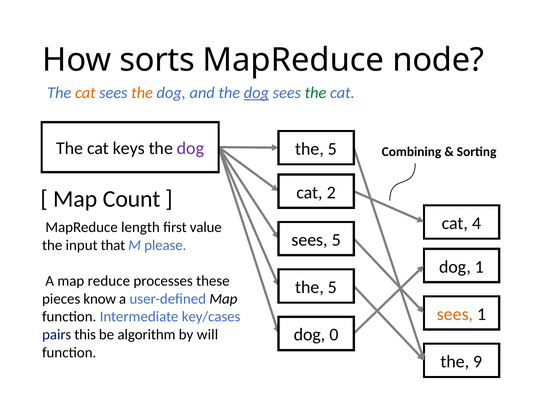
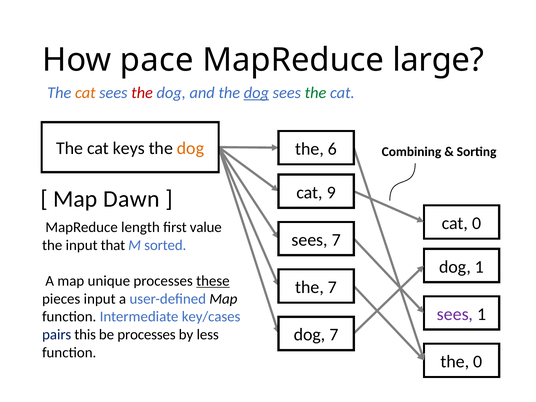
sorts: sorts -> pace (157, 60)
node: node -> large (438, 60)
the colour: orange -> red (142, 93)
dog colour: purple -> orange (191, 148)
5: 5 -> 6 (332, 149)
2: 2 -> 9 (331, 192)
Count: Count -> Dawn (131, 199)
cat 4: 4 -> 0 (477, 223)
sees 5: 5 -> 7 (336, 240)
please: please -> sorted (165, 245)
reduce: reduce -> unique (109, 281)
these underline: none -> present (213, 281)
5: 5 -> 7 (332, 287)
pieces know: know -> input (100, 299)
sees colour: orange -> purple (455, 314)
dog 0: 0 -> 7 (334, 335)
be algorithm: algorithm -> processes (147, 335)
will: will -> less (208, 335)
the 9: 9 -> 0 (478, 362)
